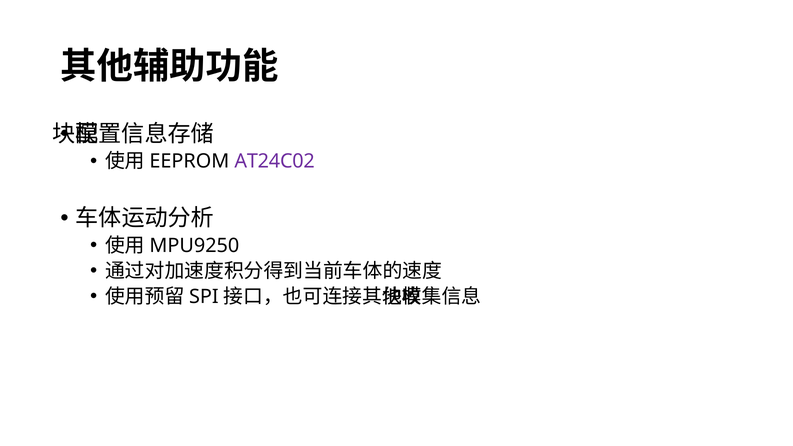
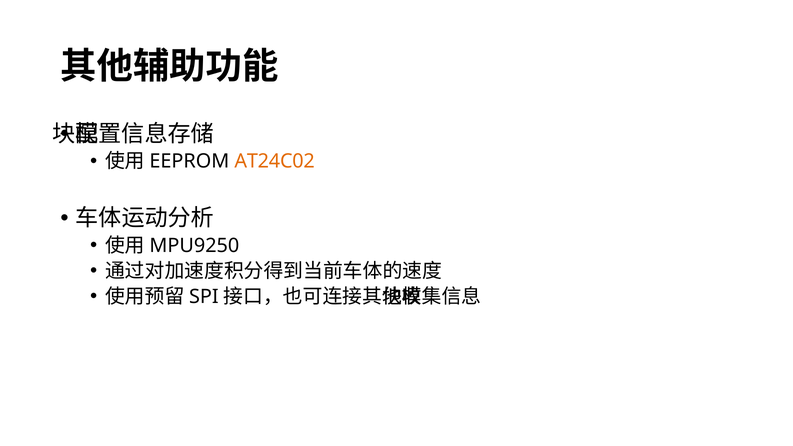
AT24C02 colour: purple -> orange (275, 161)
